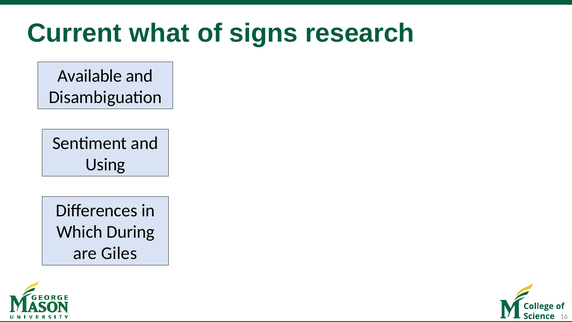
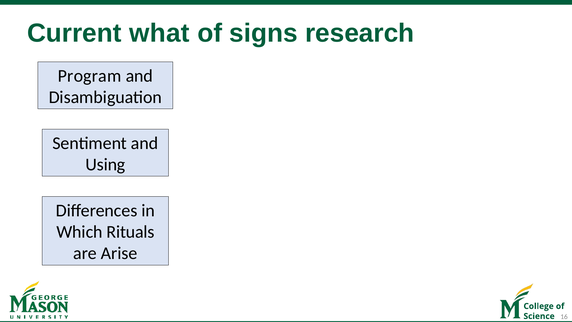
Available: Available -> Program (90, 76)
During: During -> Rituals (131, 232)
Giles: Giles -> Arise (119, 253)
